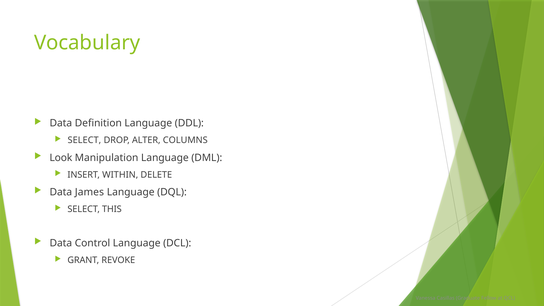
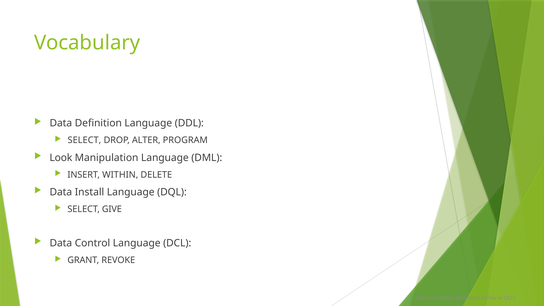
COLUMNS: COLUMNS -> PROGRAM (185, 140)
James: James -> Install (89, 192)
THIS: THIS -> GIVE (112, 209)
